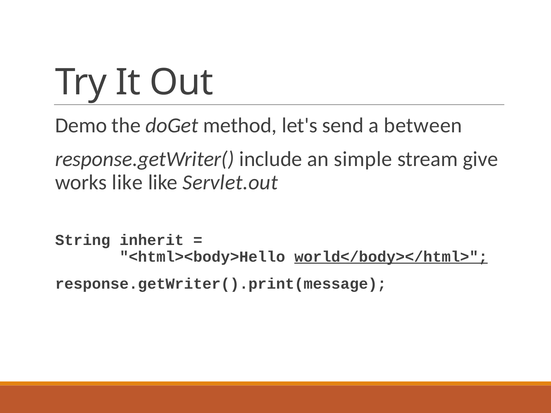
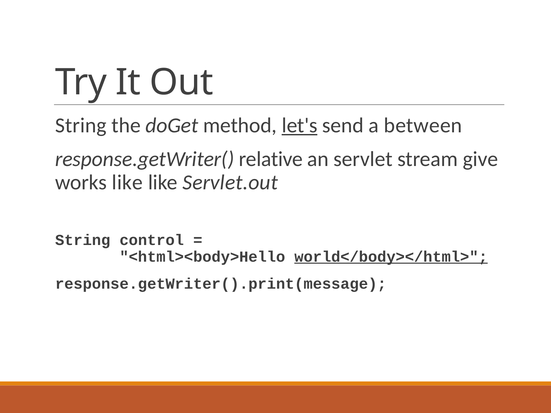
Demo: Demo -> String (81, 125)
let's underline: none -> present (300, 125)
include: include -> relative (271, 159)
simple: simple -> servlet (363, 159)
inherit: inherit -> control (152, 240)
